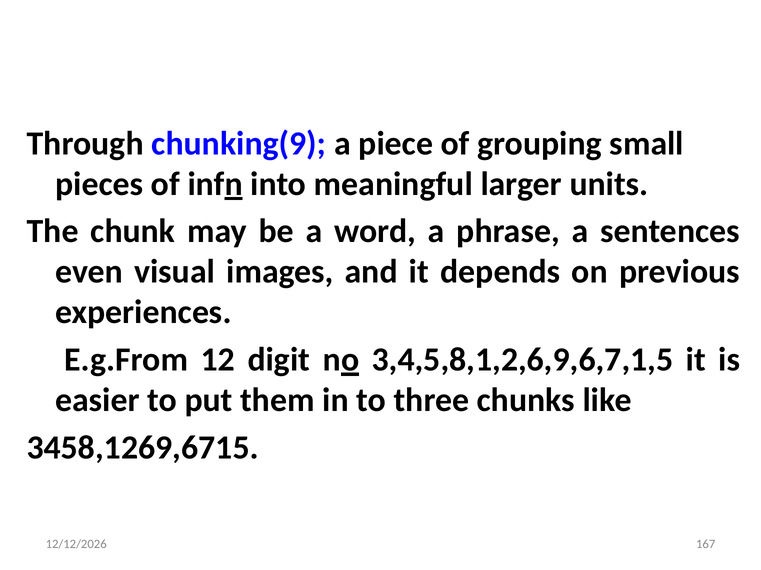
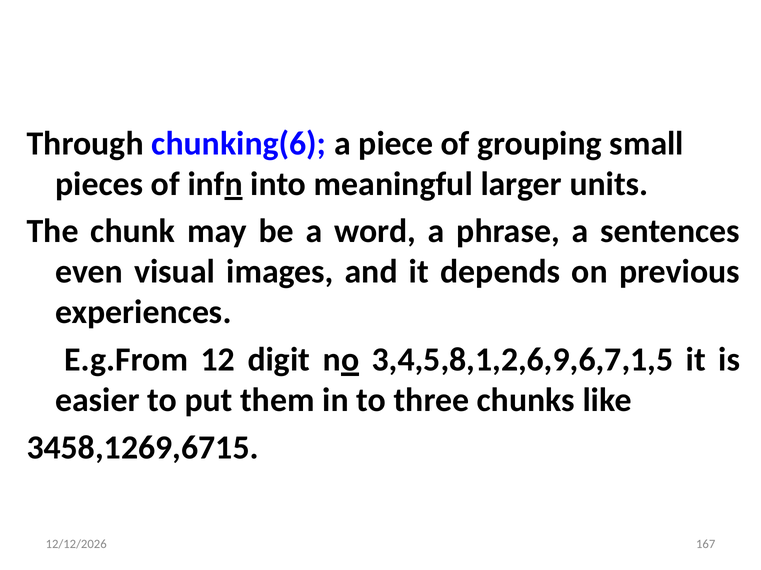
chunking(9: chunking(9 -> chunking(6 (239, 144)
